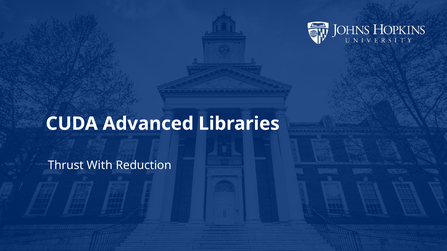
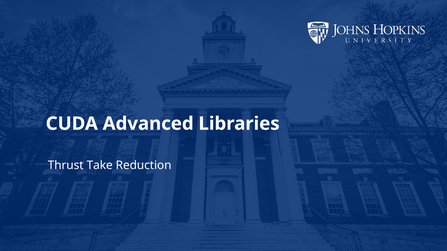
With: With -> Take (100, 166)
